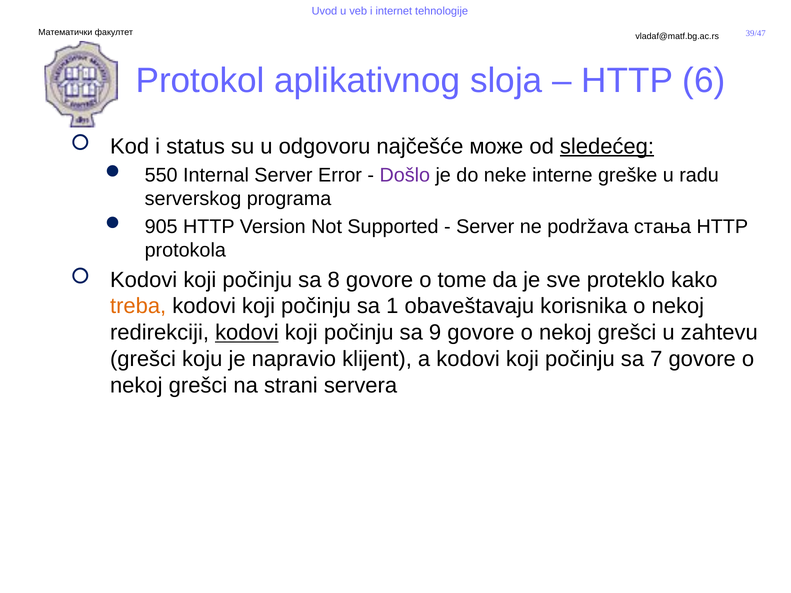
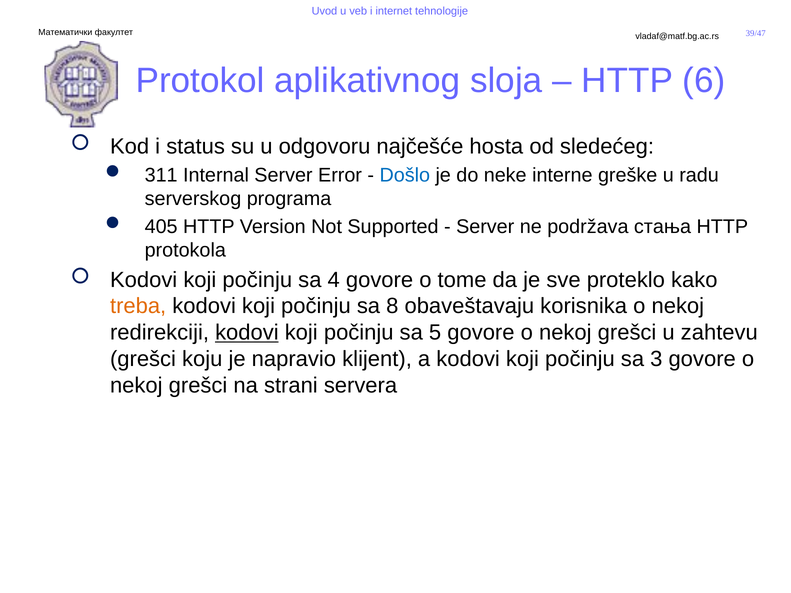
може: може -> hosta (496, 146)
sledećeg underline: present -> none (607, 146)
550: 550 -> 311 (161, 175)
Došlo colour: purple -> blue (405, 175)
905: 905 -> 405 (161, 227)
8: 8 -> 4 (334, 280)
1: 1 -> 8 (392, 306)
9: 9 -> 5 (435, 333)
7: 7 -> 3 (656, 359)
